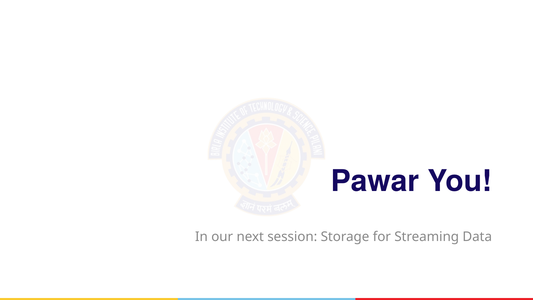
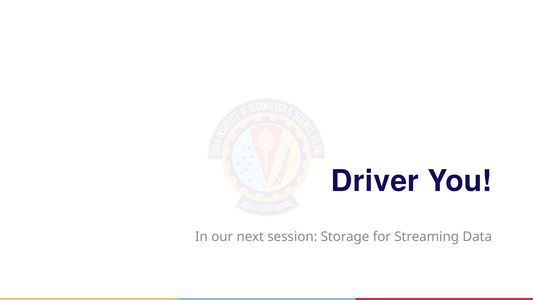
Pawar: Pawar -> Driver (375, 181)
